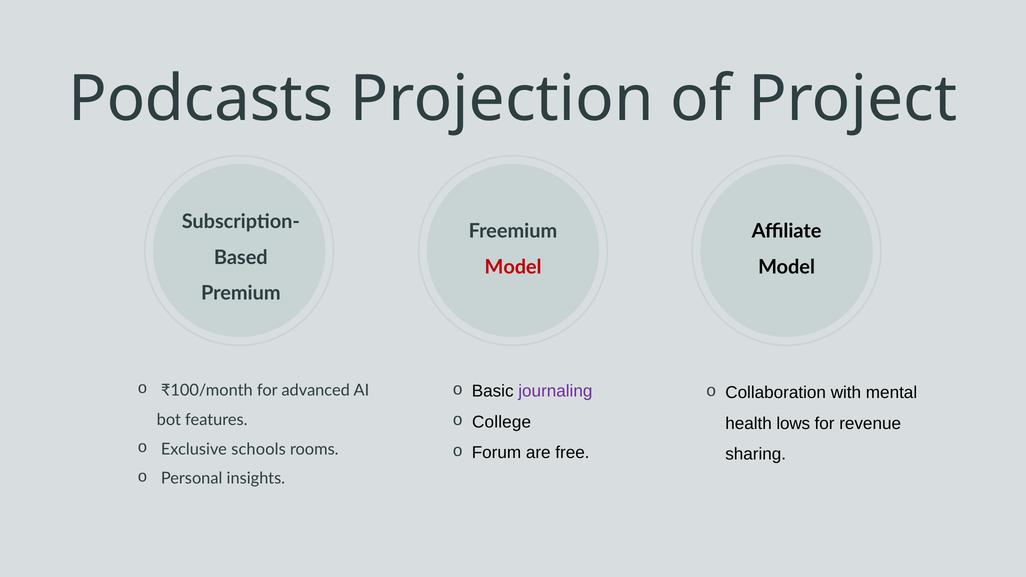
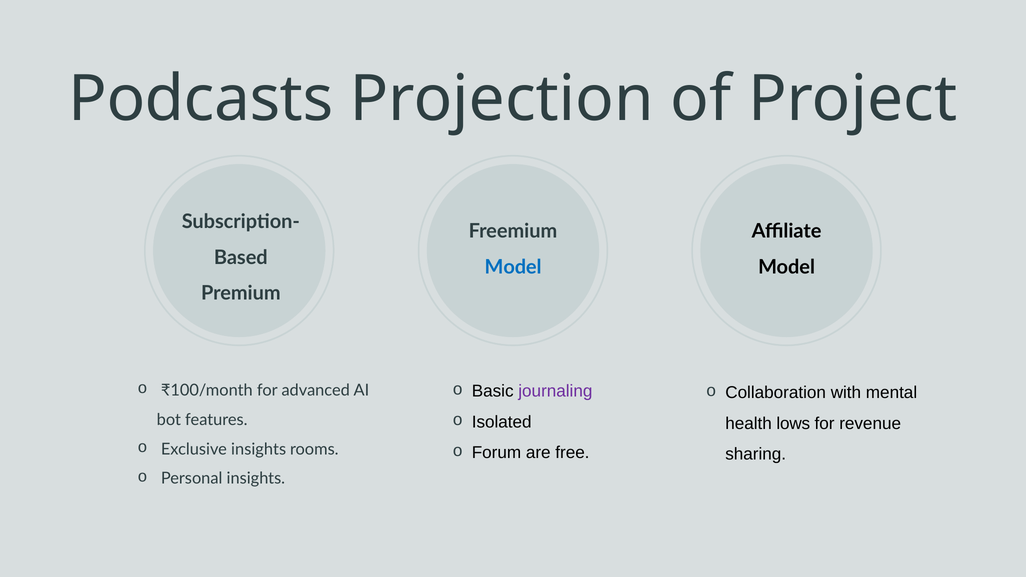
Model colour: red -> blue (513, 267)
College: College -> Isolated (502, 422)
Exclusive schools: schools -> insights (259, 449)
